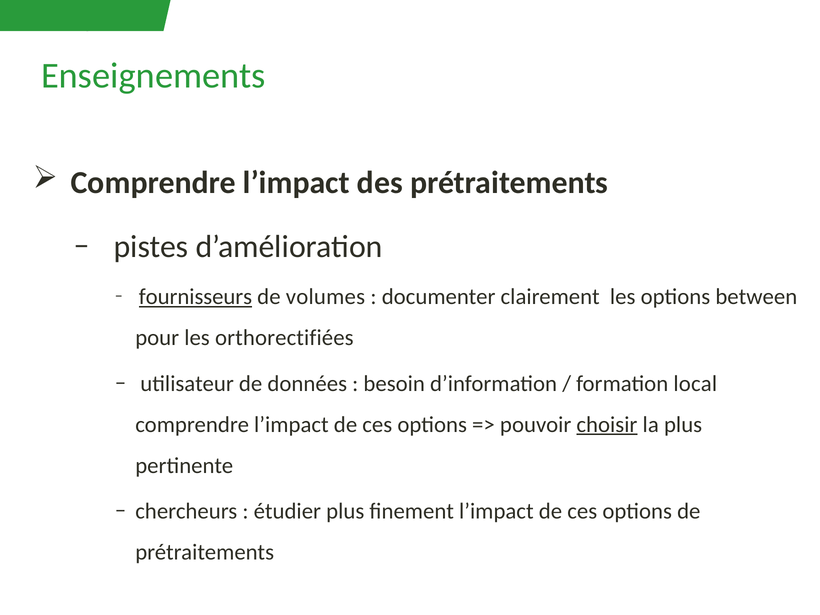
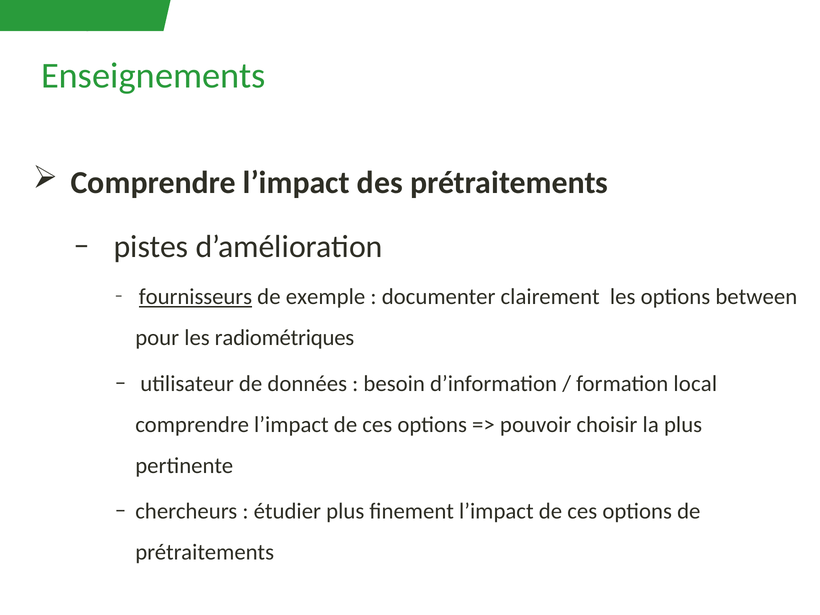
volumes: volumes -> exemple (326, 297)
orthorectifiées: orthorectifiées -> radiométriques (285, 338)
choisir underline: present -> none (607, 424)
